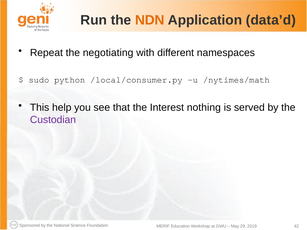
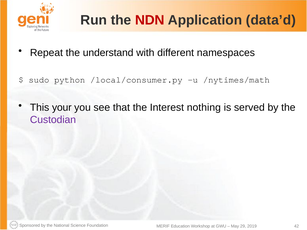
NDN colour: orange -> red (150, 20)
negotiating: negotiating -> understand (108, 53)
help: help -> your (62, 108)
